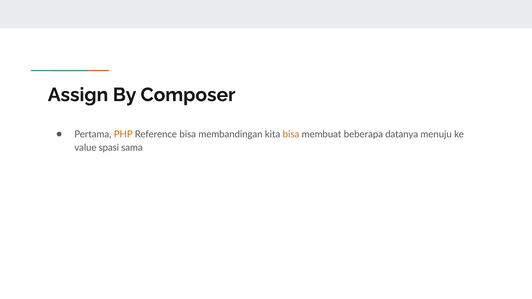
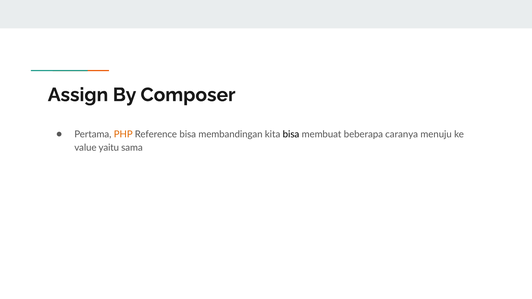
bisa colour: orange -> black (291, 134)
datanya: datanya -> caranya (402, 134)
spasi: spasi -> yaitu (109, 148)
